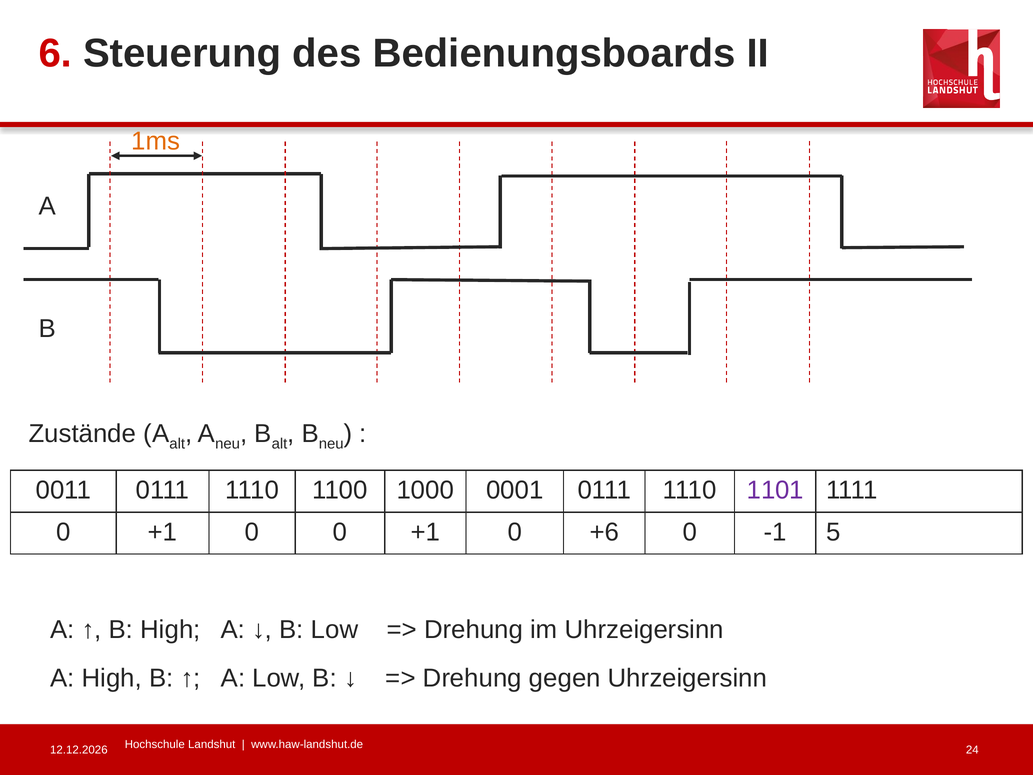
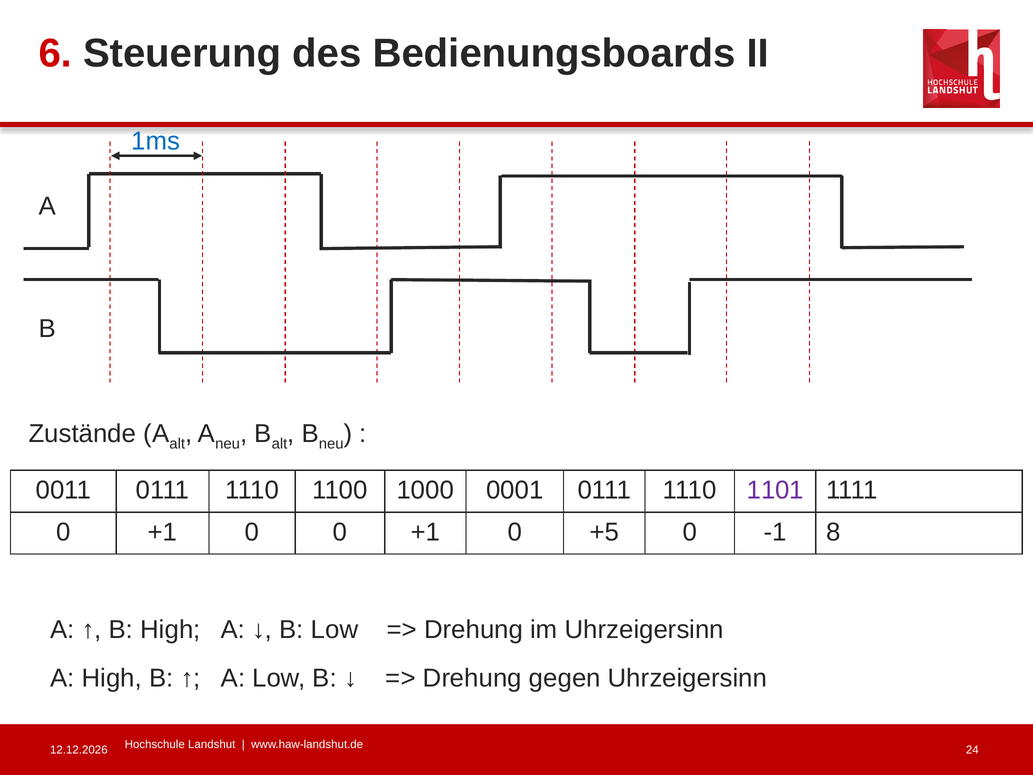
1ms colour: orange -> blue (156, 141)
+6: +6 -> +5 (604, 532)
5: 5 -> 8 (833, 532)
